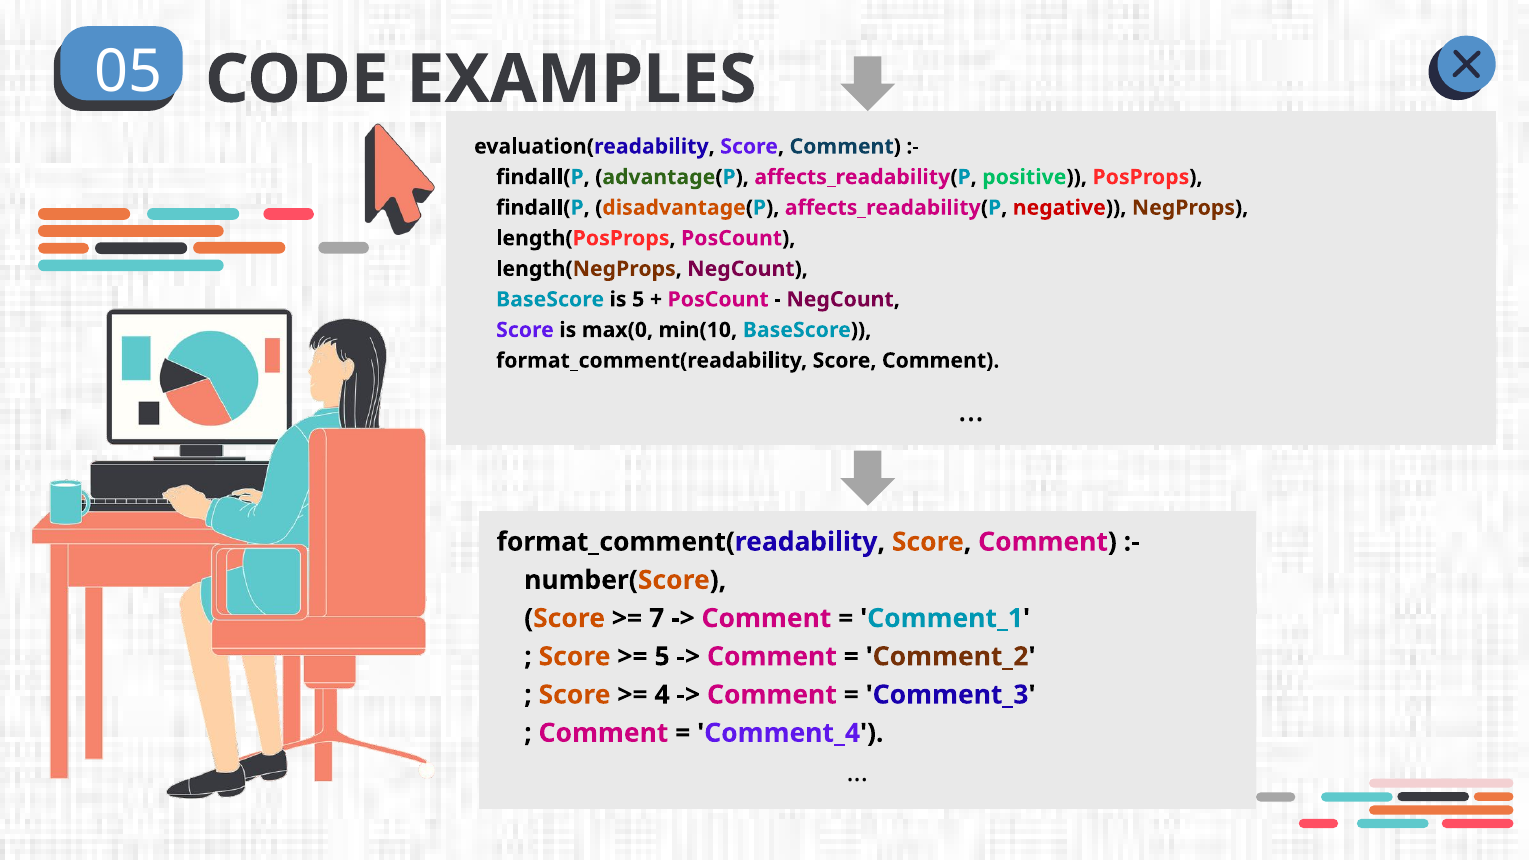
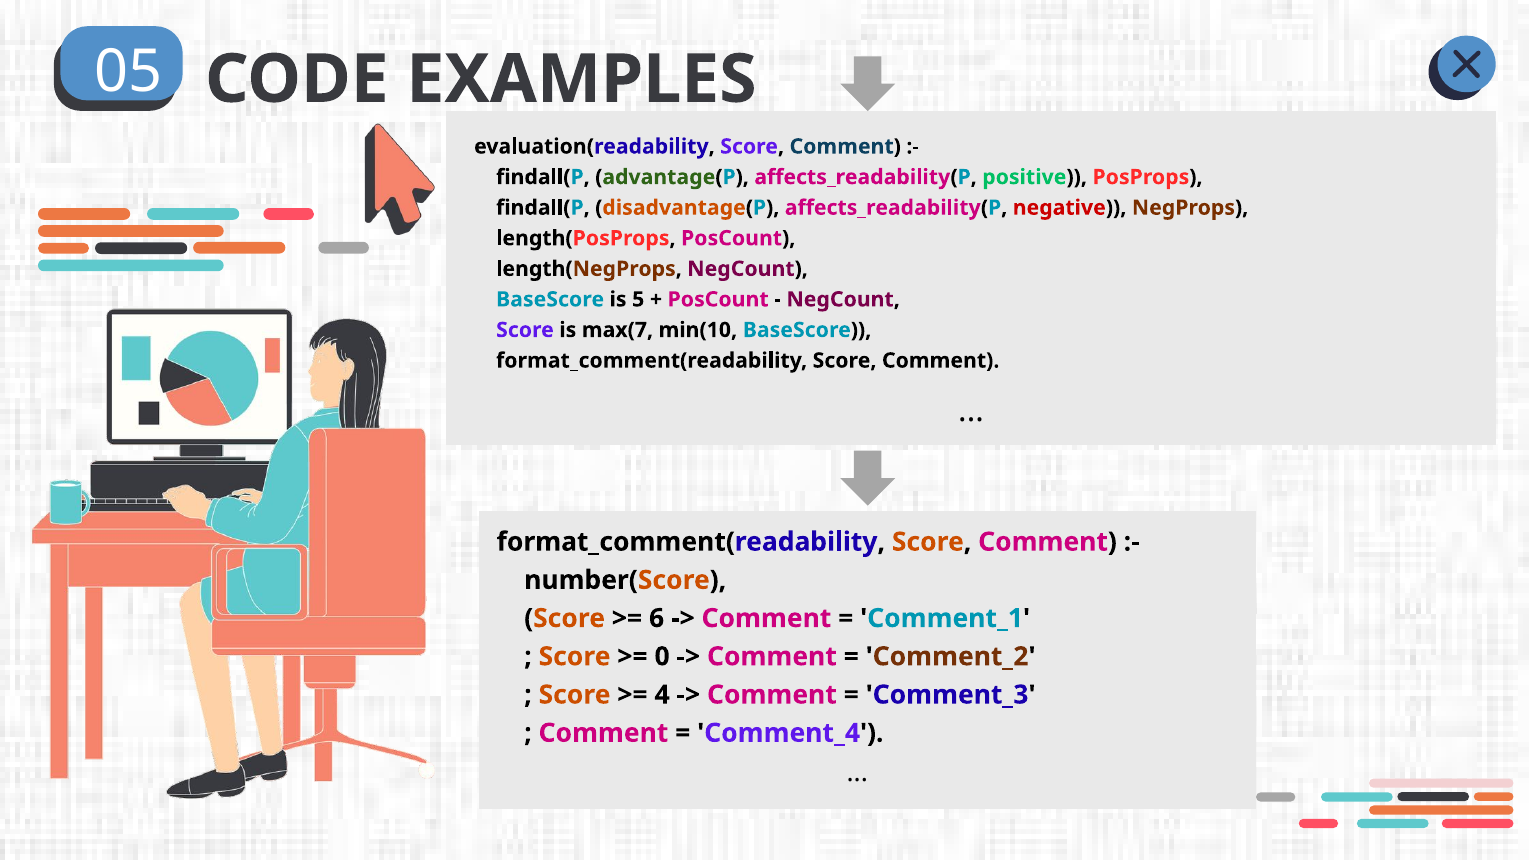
max(0: max(0 -> max(7 (617, 330)
7: 7 -> 6 (657, 618)
5: 5 -> 0 (662, 657)
